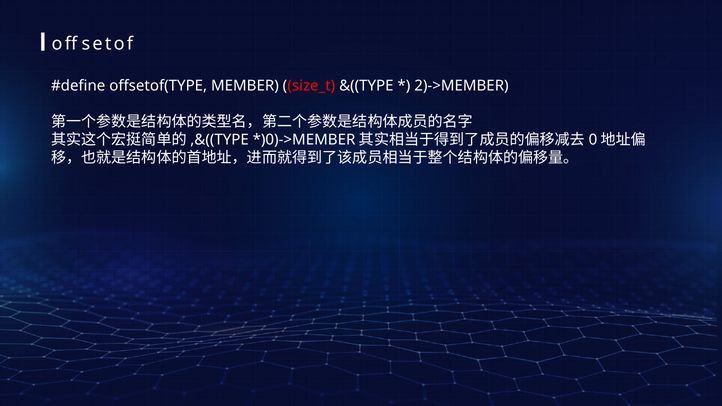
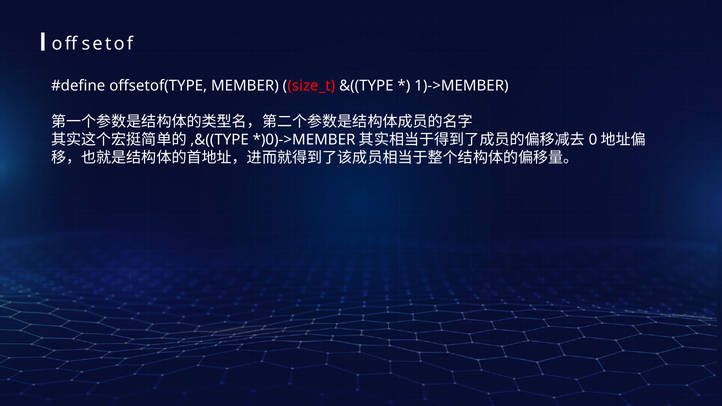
2)->MEMBER: 2)->MEMBER -> 1)->MEMBER (461, 86)
